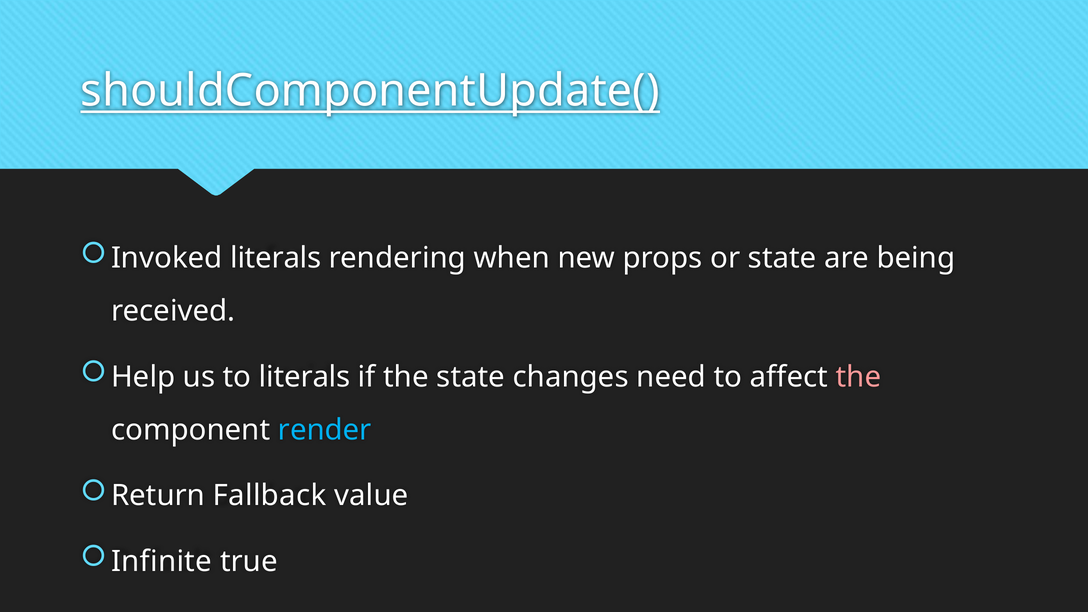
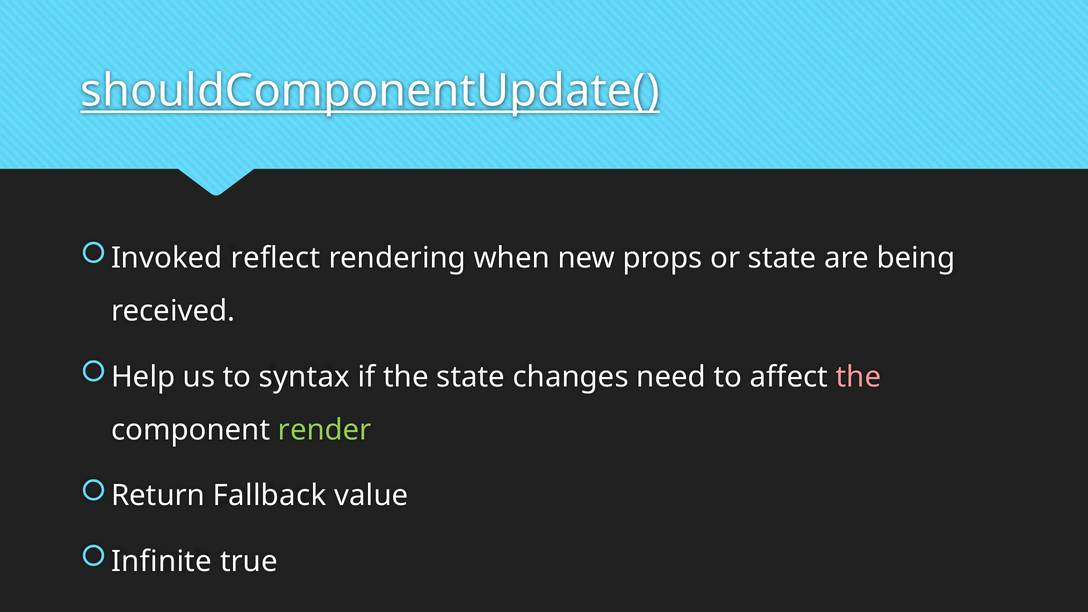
Invoked literals: literals -> reflect (276, 258)
to literals: literals -> syntax (305, 377)
render colour: light blue -> light green (325, 430)
